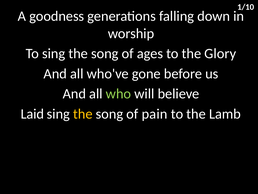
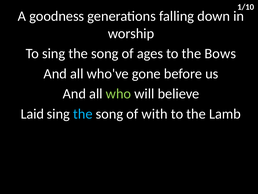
Glory: Glory -> Bows (220, 53)
the colour: yellow -> light blue (83, 114)
pain: pain -> with (155, 114)
